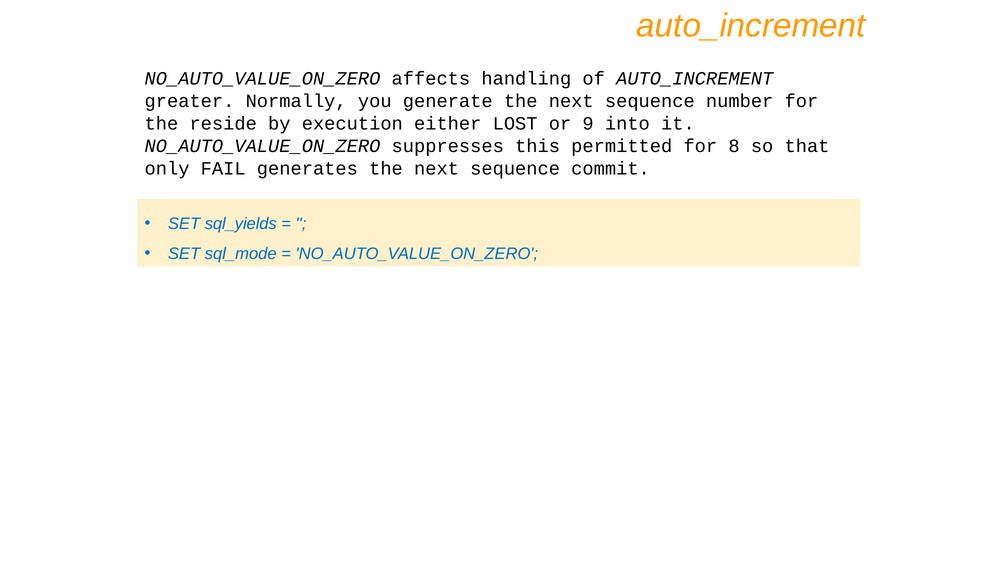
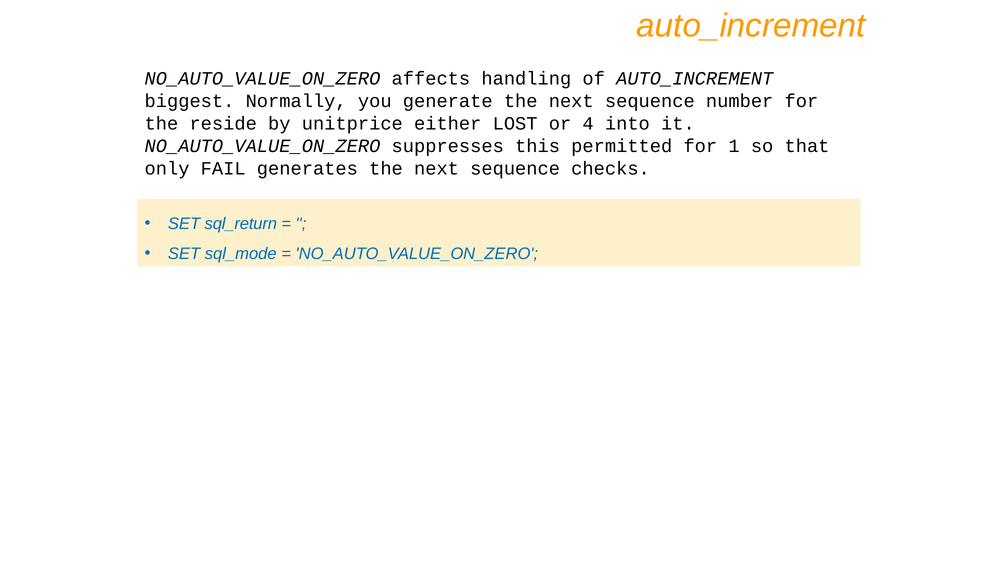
greater: greater -> biggest (190, 101)
execution: execution -> unitprice (352, 123)
9: 9 -> 4 (588, 123)
8: 8 -> 1 (734, 146)
commit: commit -> checks (611, 168)
sql_yields: sql_yields -> sql_return (241, 224)
